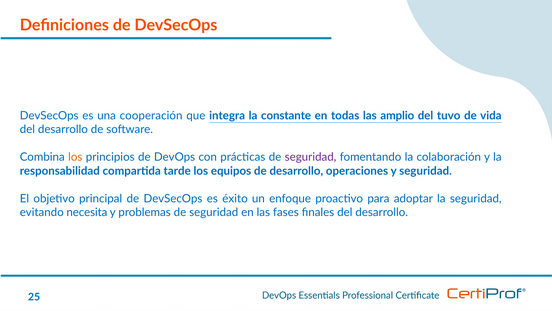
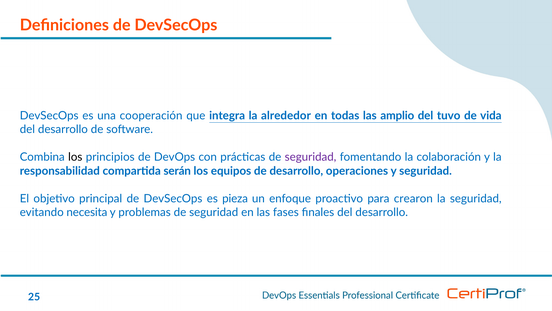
constante: constante -> alrededor (286, 115)
los colour: orange -> black (75, 157)
tarde: tarde -> serán (177, 171)
éxito: éxito -> pieza (235, 198)
adoptar: adoptar -> crearon (413, 198)
